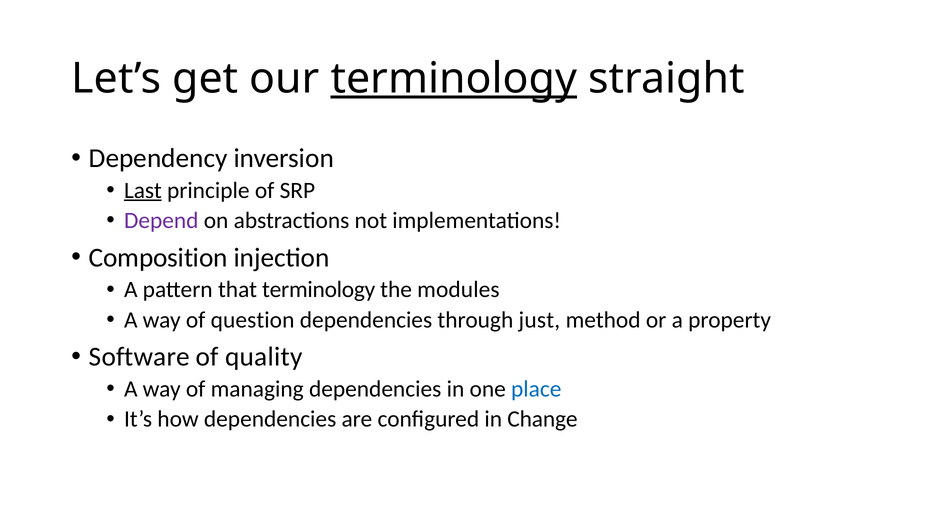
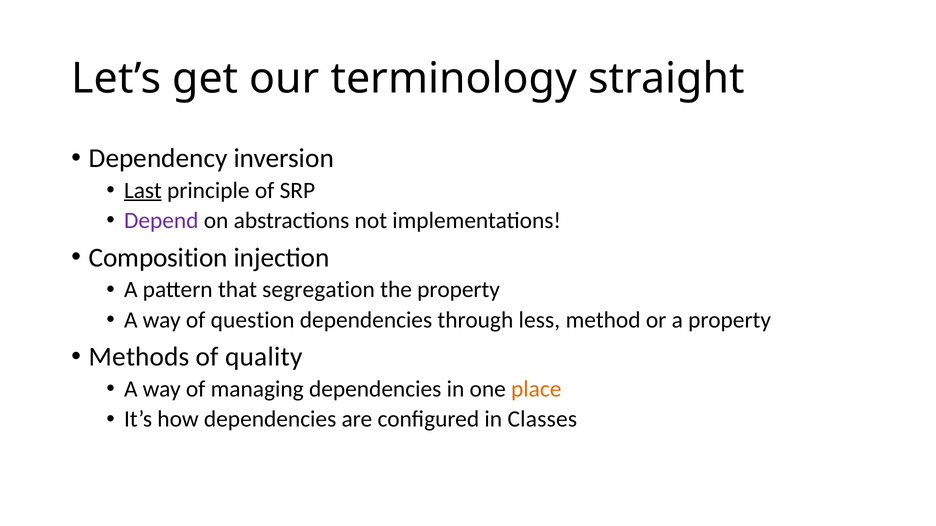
terminology underline: present -> none (454, 79)
that terminology: terminology -> segregation (319, 290)
the modules: modules -> property (459, 290)
just: just -> less (539, 320)
Software: Software -> Methods (139, 357)
place colour: blue -> orange (536, 390)
Change: Change -> Classes (542, 420)
